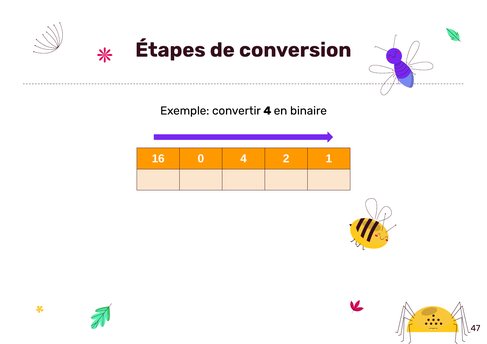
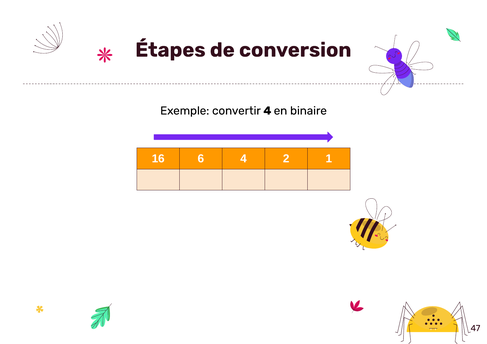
0: 0 -> 6 (201, 159)
